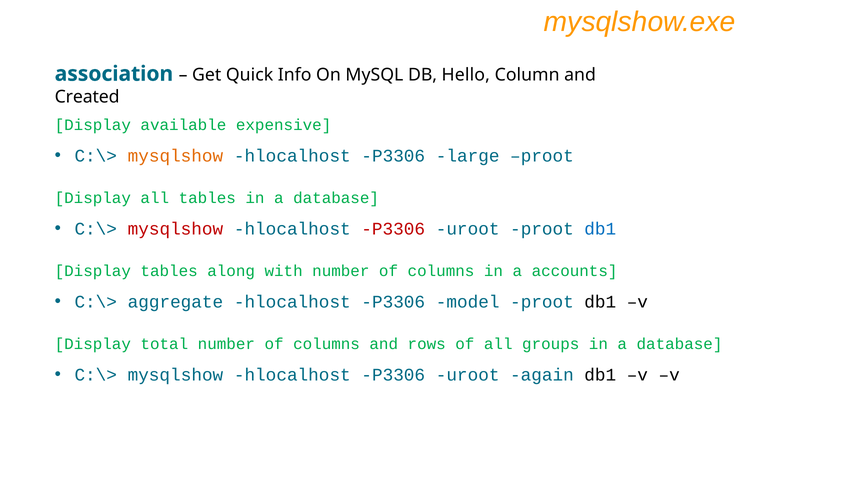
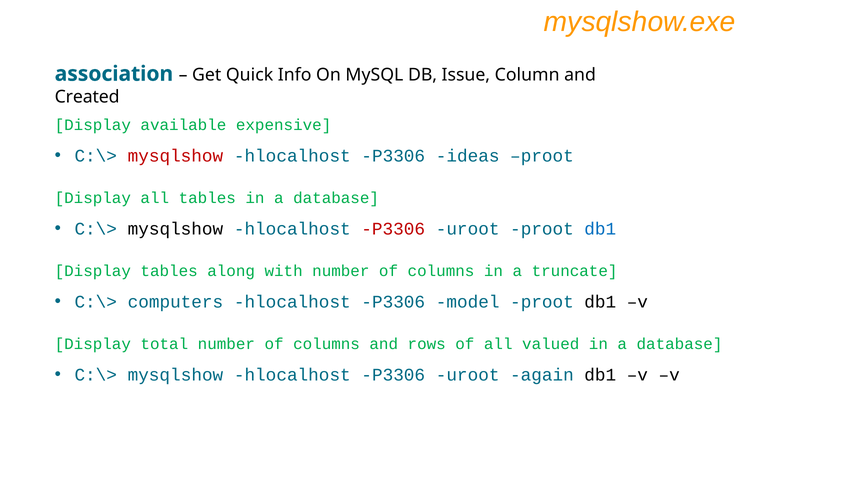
Hello: Hello -> Issue (466, 75)
mysqlshow colour: orange -> red (175, 156)
large: large -> ideas (468, 156)
mysqlshow colour: red -> black (175, 229)
accounts: accounts -> truncate (575, 271)
aggregate: aggregate -> computers (175, 302)
groups: groups -> valued (551, 344)
